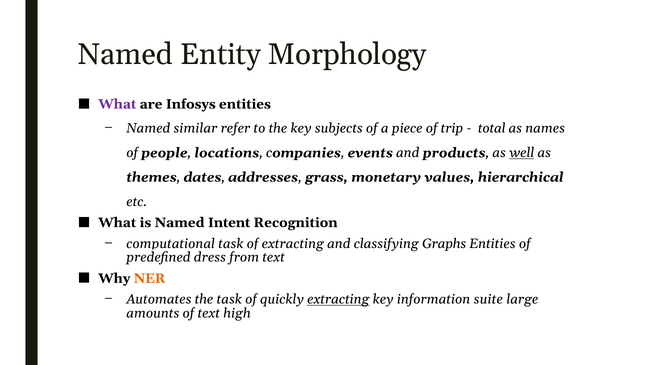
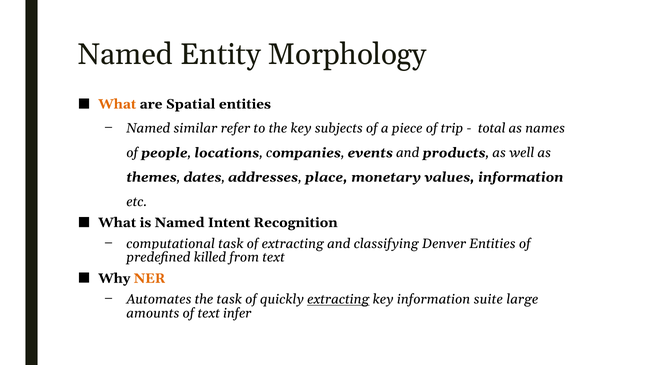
What colour: purple -> orange (117, 104)
Infosys: Infosys -> Spatial (191, 104)
well underline: present -> none (522, 153)
grass: grass -> place (326, 177)
values hierarchical: hierarchical -> information (521, 177)
Graphs: Graphs -> Denver (444, 243)
dress: dress -> killed (210, 257)
high: high -> infer (237, 313)
